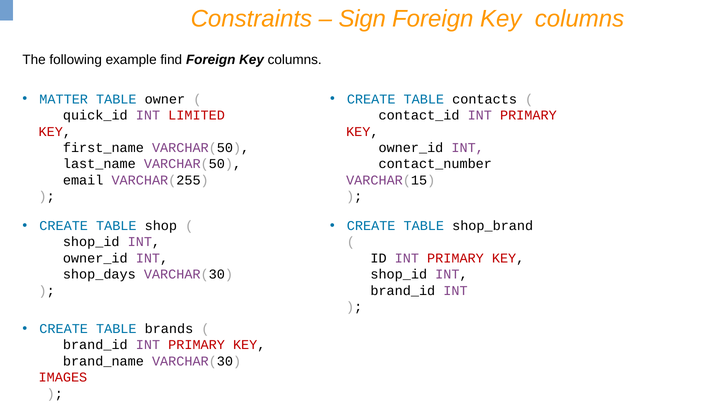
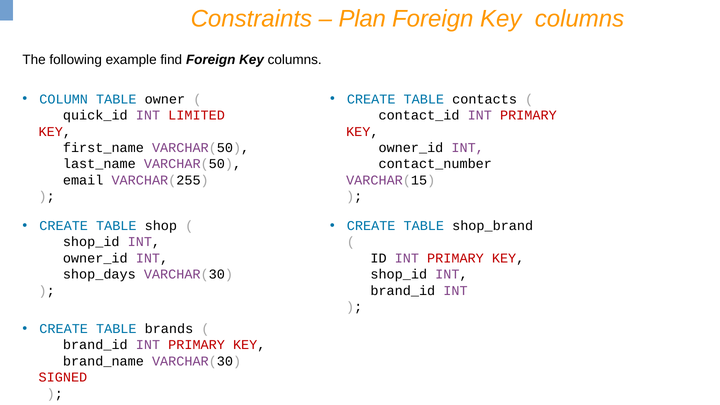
Sign: Sign -> Plan (362, 19)
MATTER: MATTER -> COLUMN (64, 99)
IMAGES: IMAGES -> SIGNED (63, 377)
